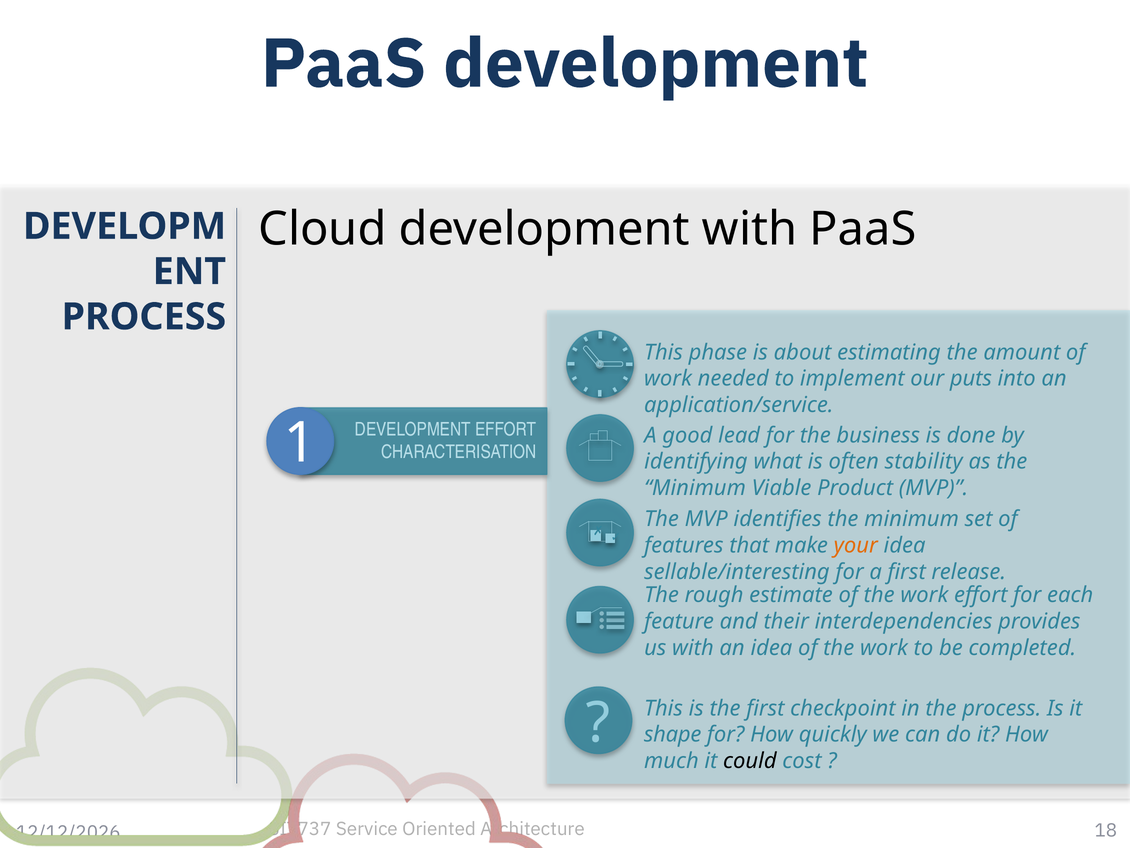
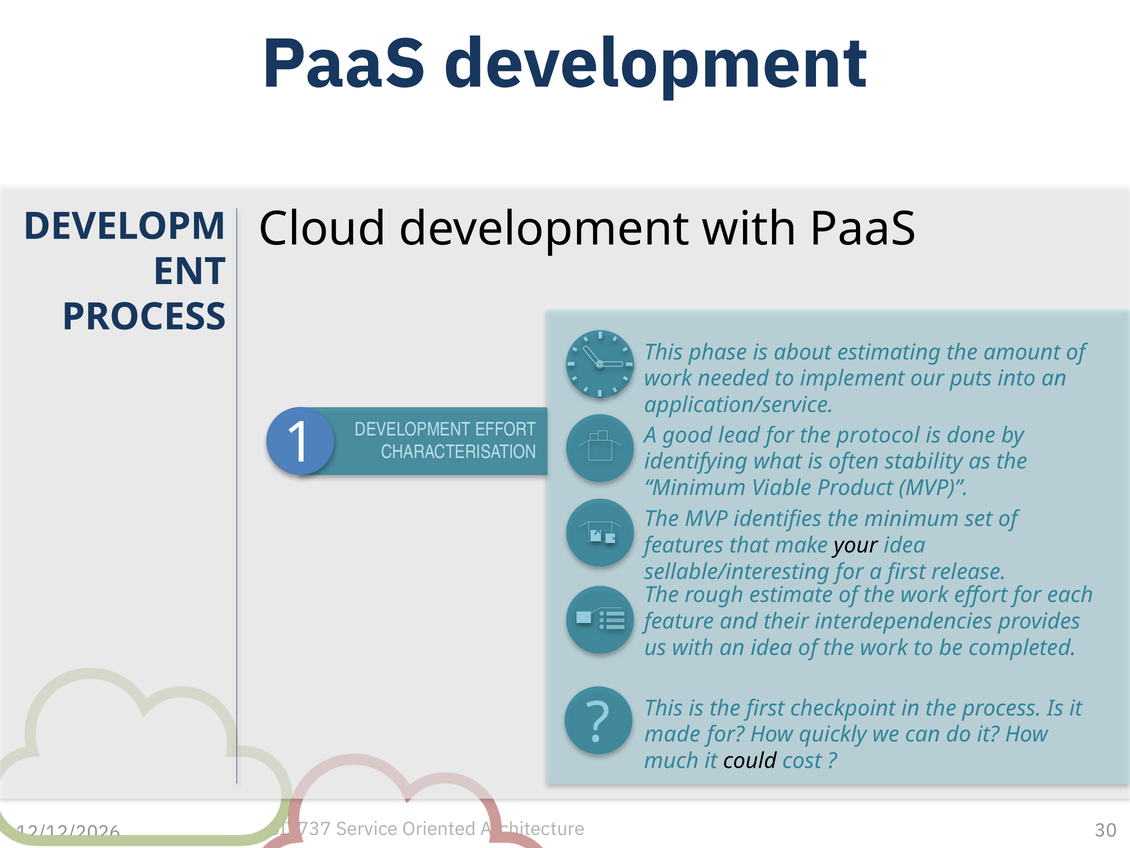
business: business -> protocol (878, 435)
your colour: orange -> black (856, 545)
shape: shape -> made (672, 734)
18: 18 -> 30 (1106, 830)
